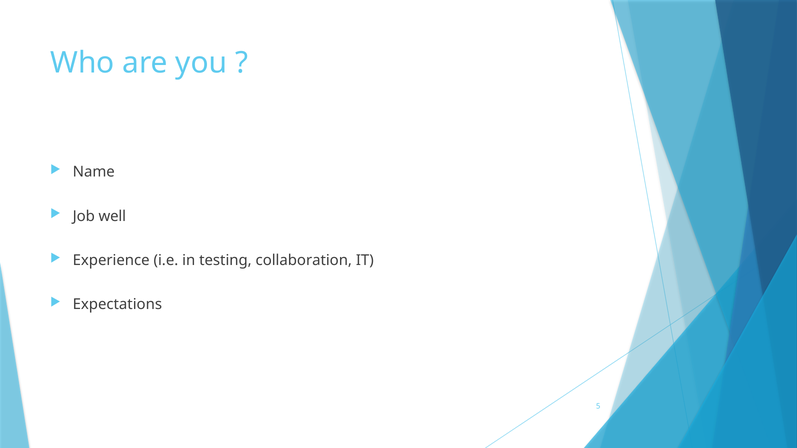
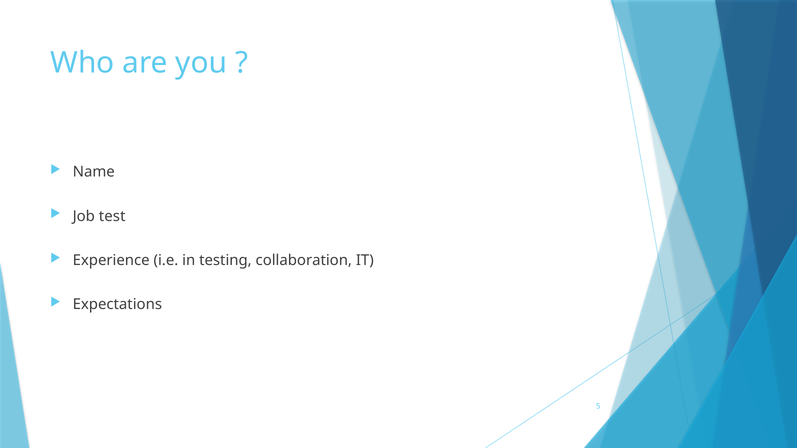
well: well -> test (112, 216)
